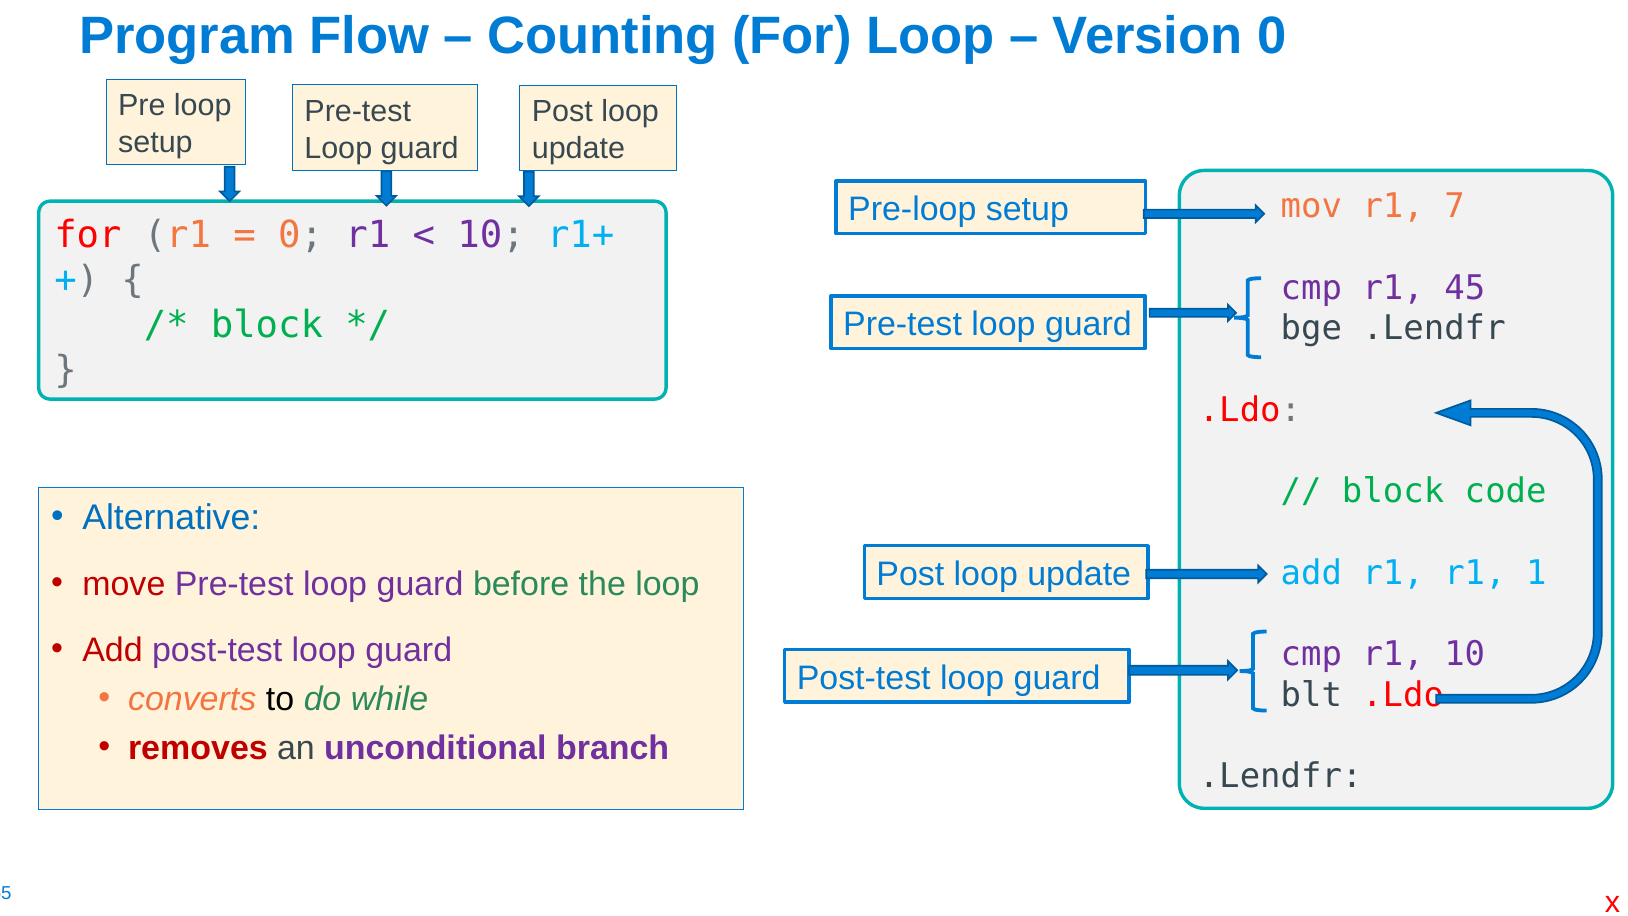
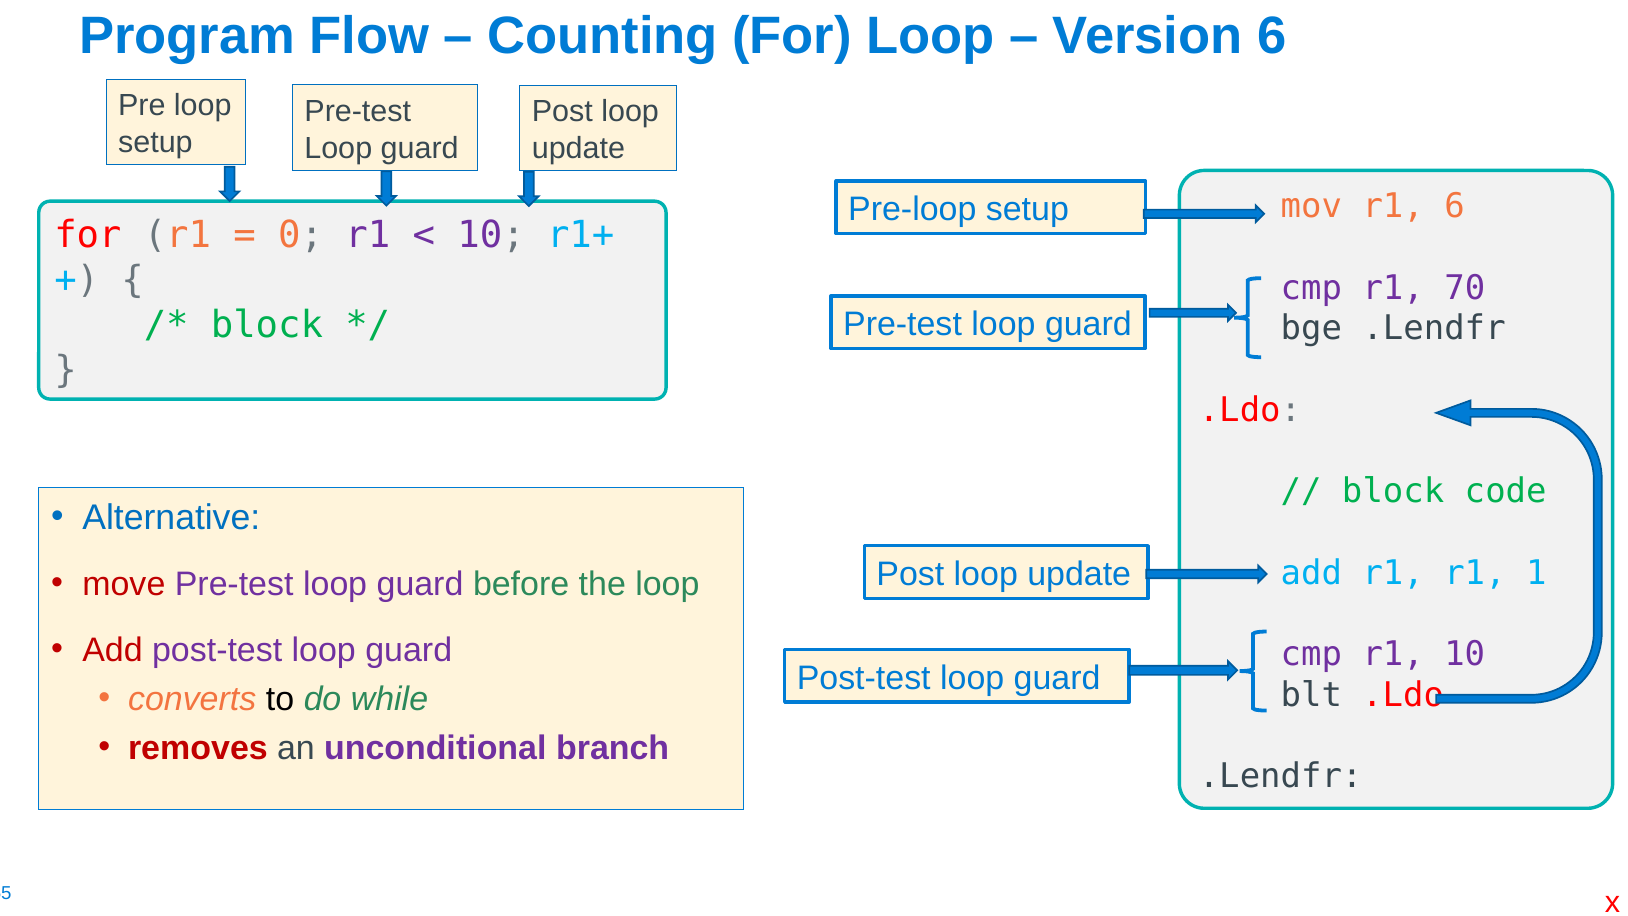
Version 0: 0 -> 6 (1272, 36)
r1 7: 7 -> 6 (1455, 207)
45: 45 -> 70 (1465, 288)
